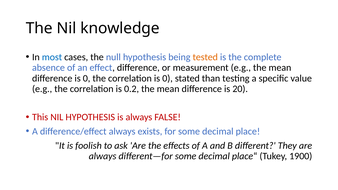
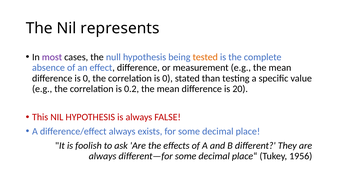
knowledge: knowledge -> represents (120, 28)
most colour: blue -> purple (52, 57)
1900: 1900 -> 1956 (301, 156)
